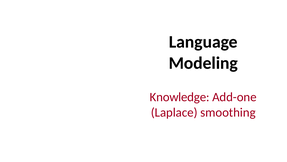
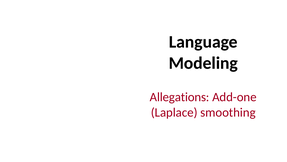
Knowledge: Knowledge -> Allegations (180, 97)
